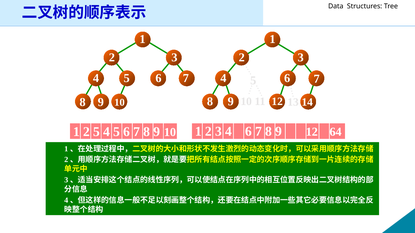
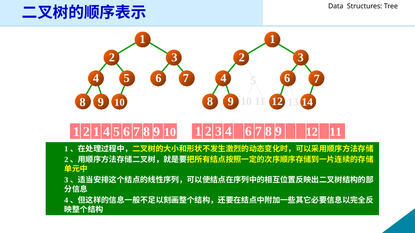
12 64: 64 -> 11 (336, 132)
2 5: 5 -> 1 (96, 132)
